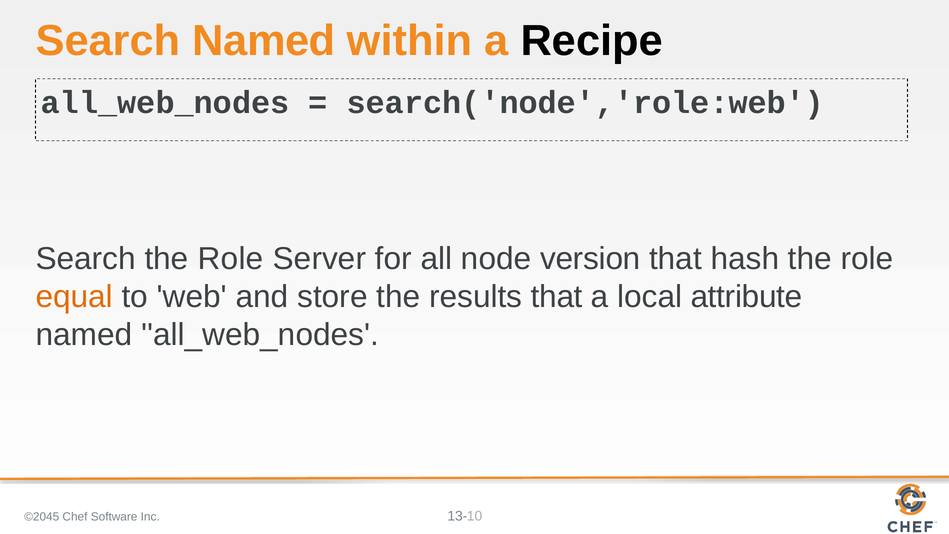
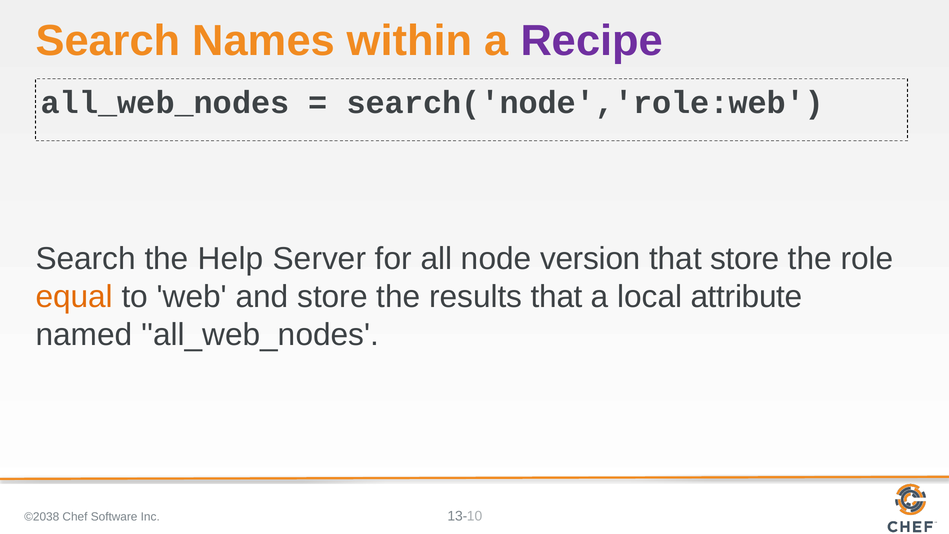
Search Named: Named -> Names (264, 41)
Recipe colour: black -> purple (592, 41)
Search the Role: Role -> Help (231, 259)
that hash: hash -> store (745, 259)
©2045: ©2045 -> ©2038 (42, 516)
